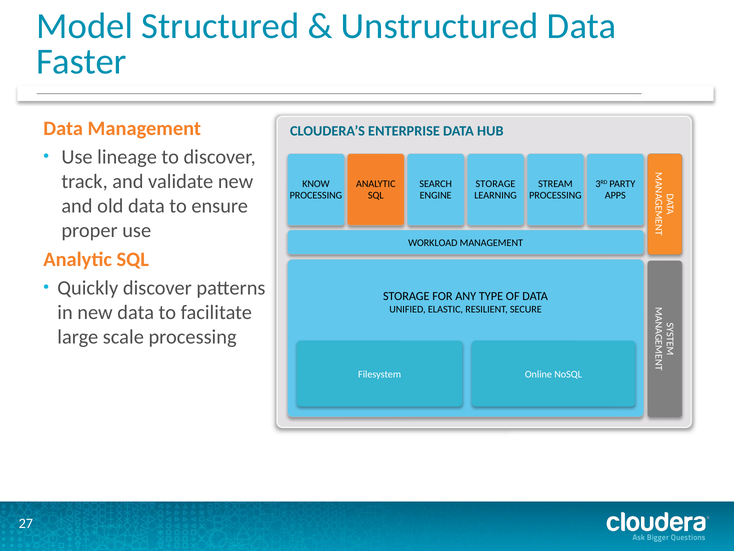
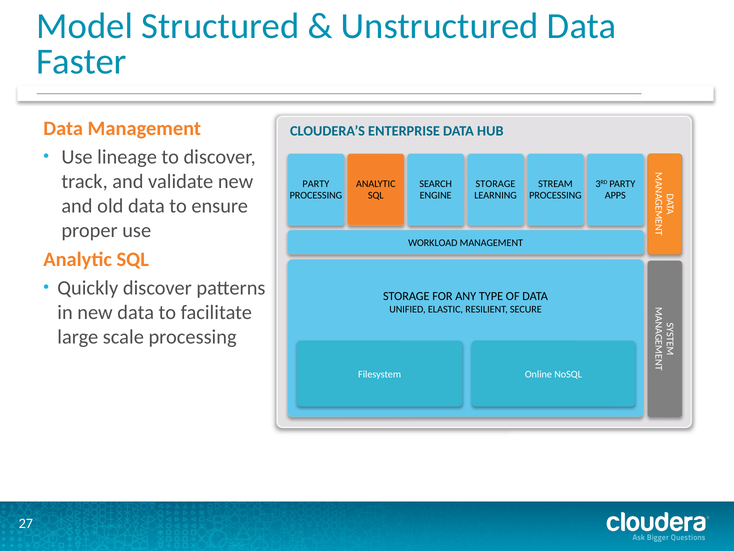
KNOW: KNOW -> PARTY (316, 184)
